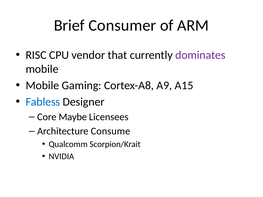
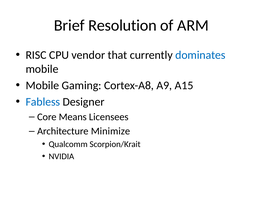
Consumer: Consumer -> Resolution (122, 25)
dominates colour: purple -> blue (200, 55)
Maybe: Maybe -> Means (73, 117)
Consume: Consume -> Minimize (110, 131)
